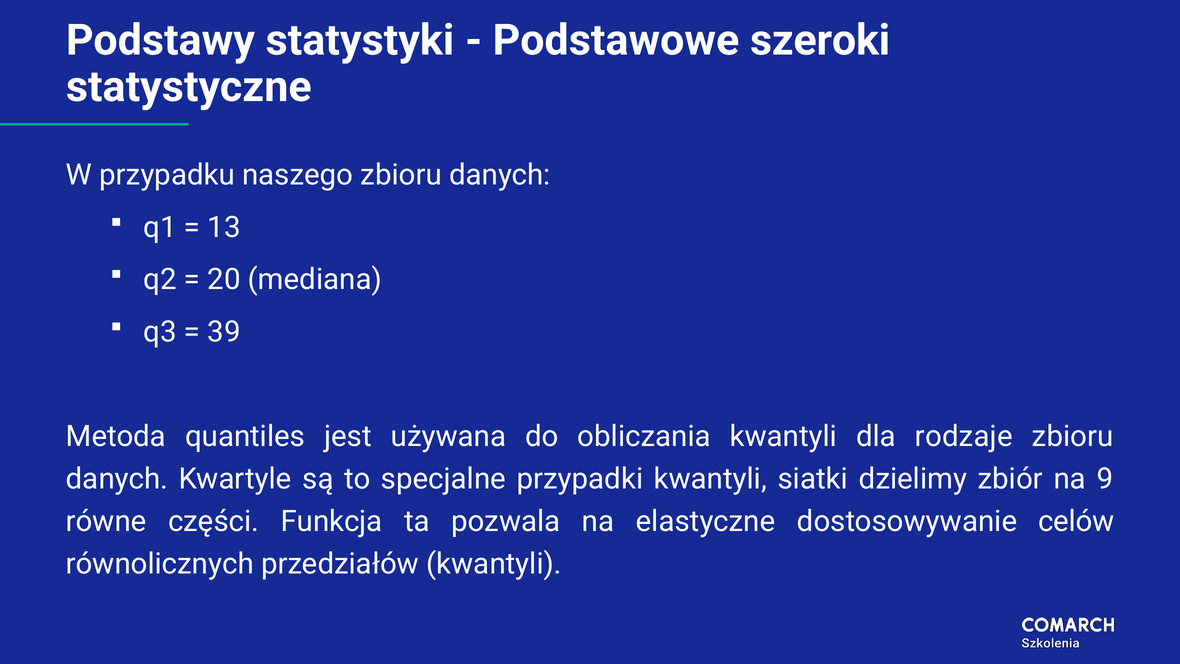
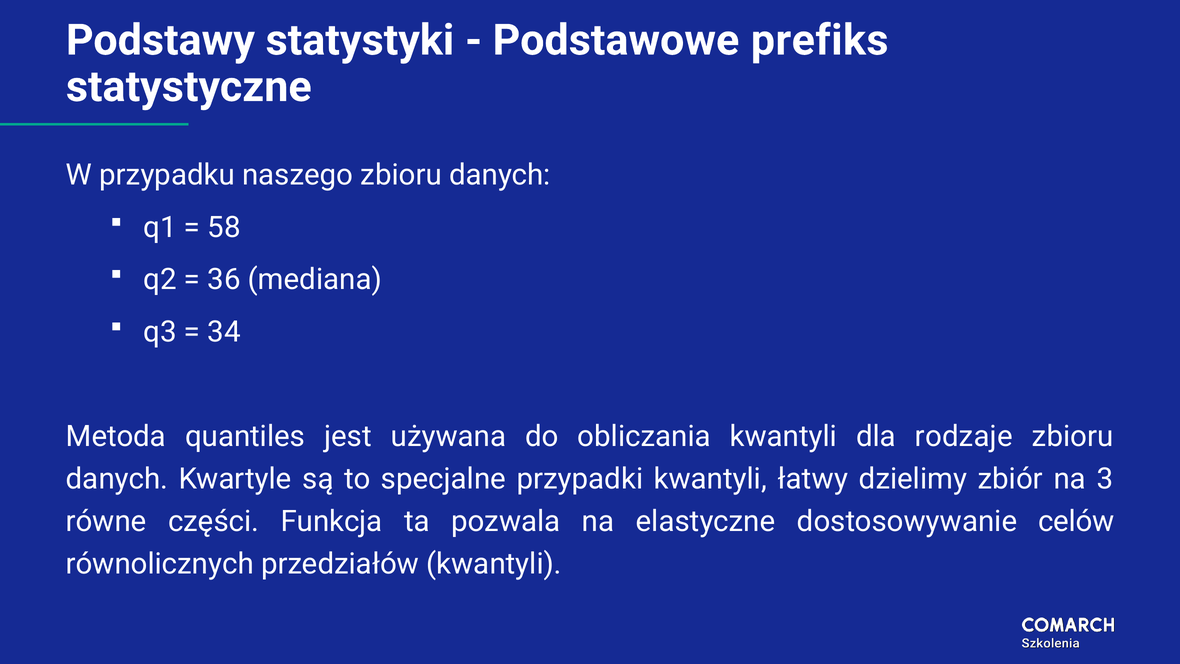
szeroki: szeroki -> prefiks (820, 40)
13: 13 -> 58 (224, 227)
20: 20 -> 36 (224, 280)
39: 39 -> 34 (224, 332)
siatki: siatki -> łatwy (813, 479)
9: 9 -> 3 (1105, 479)
